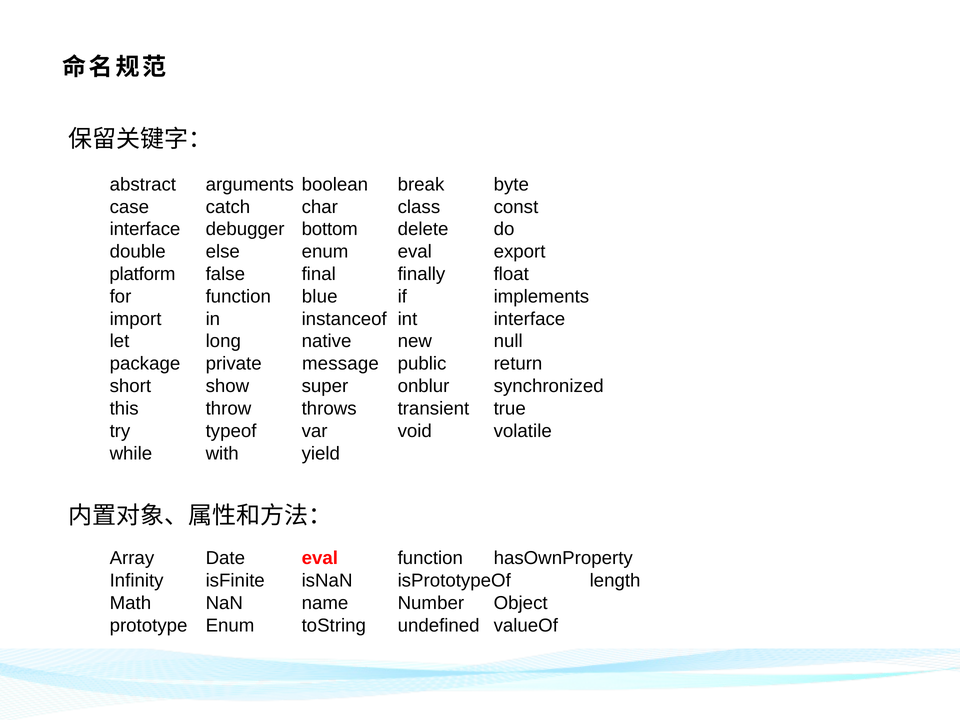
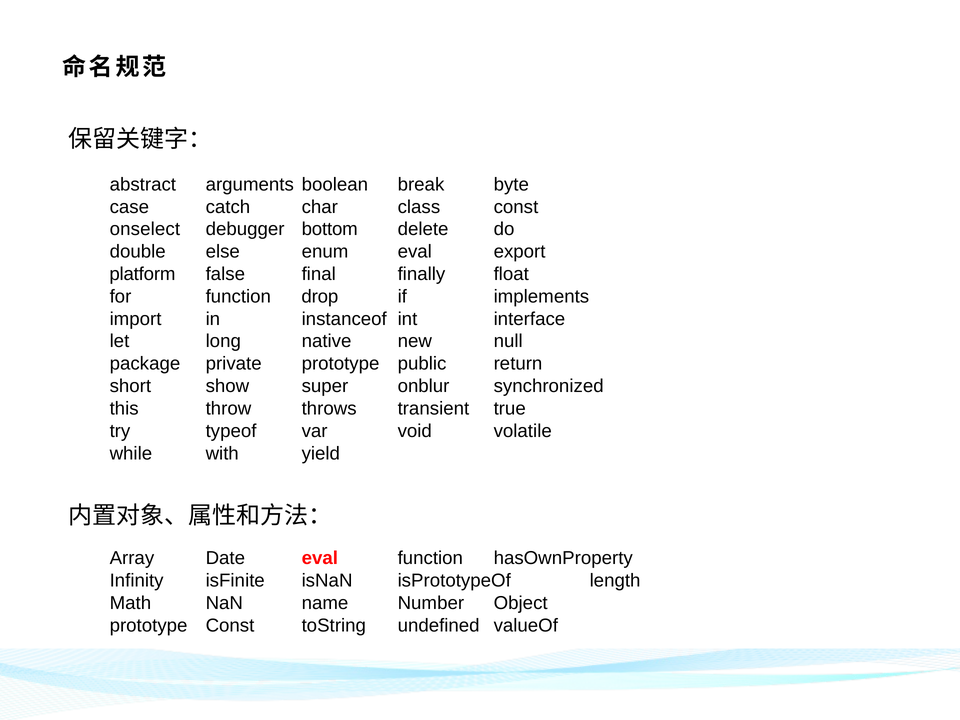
interface: interface -> onselect (145, 229)
blue: blue -> drop (320, 297)
private message: message -> prototype (341, 364)
prototype Enum: Enum -> Const (230, 625)
